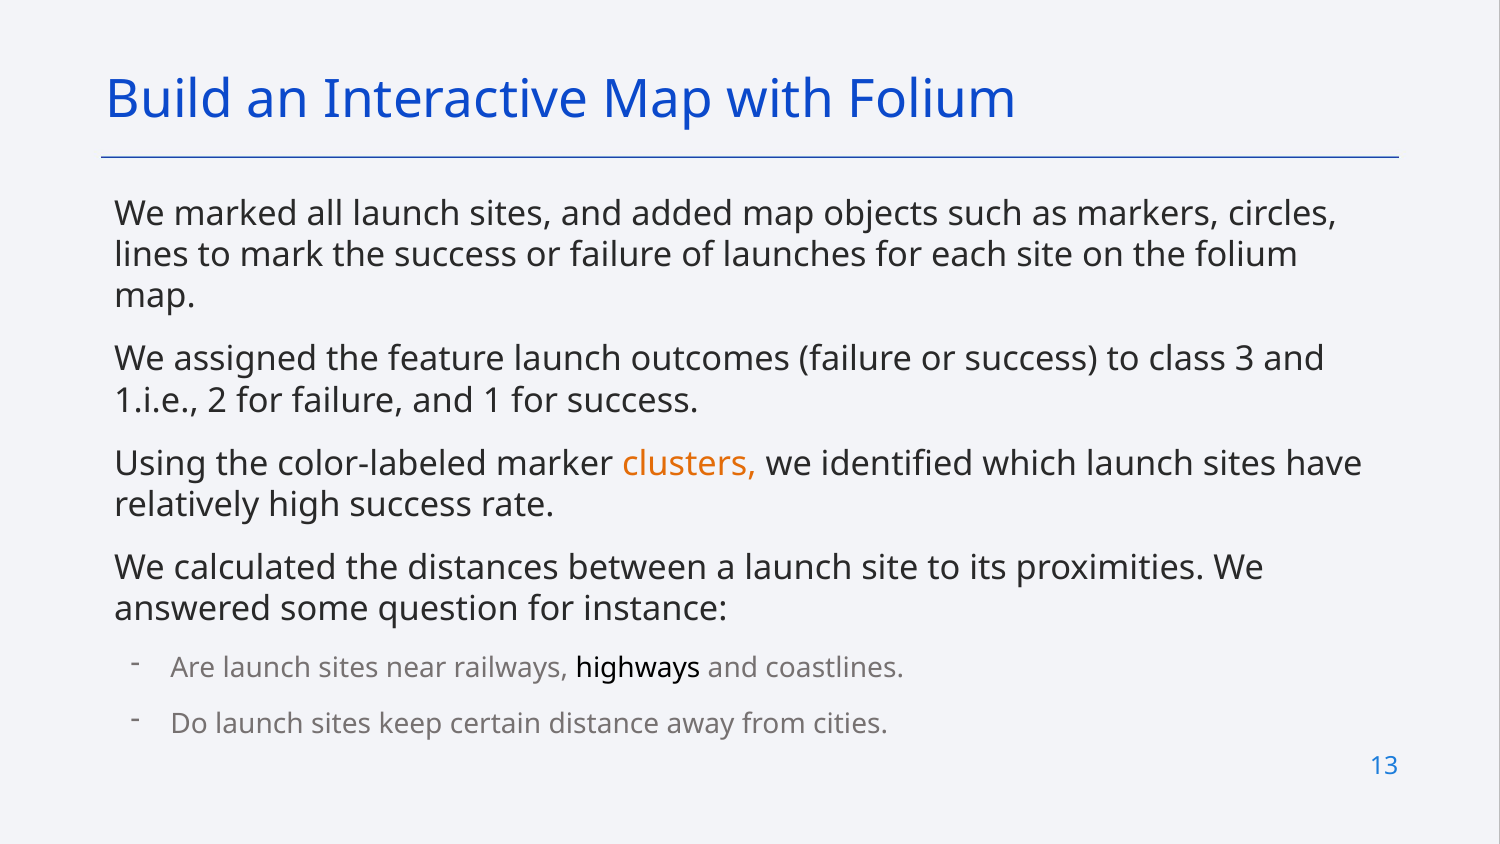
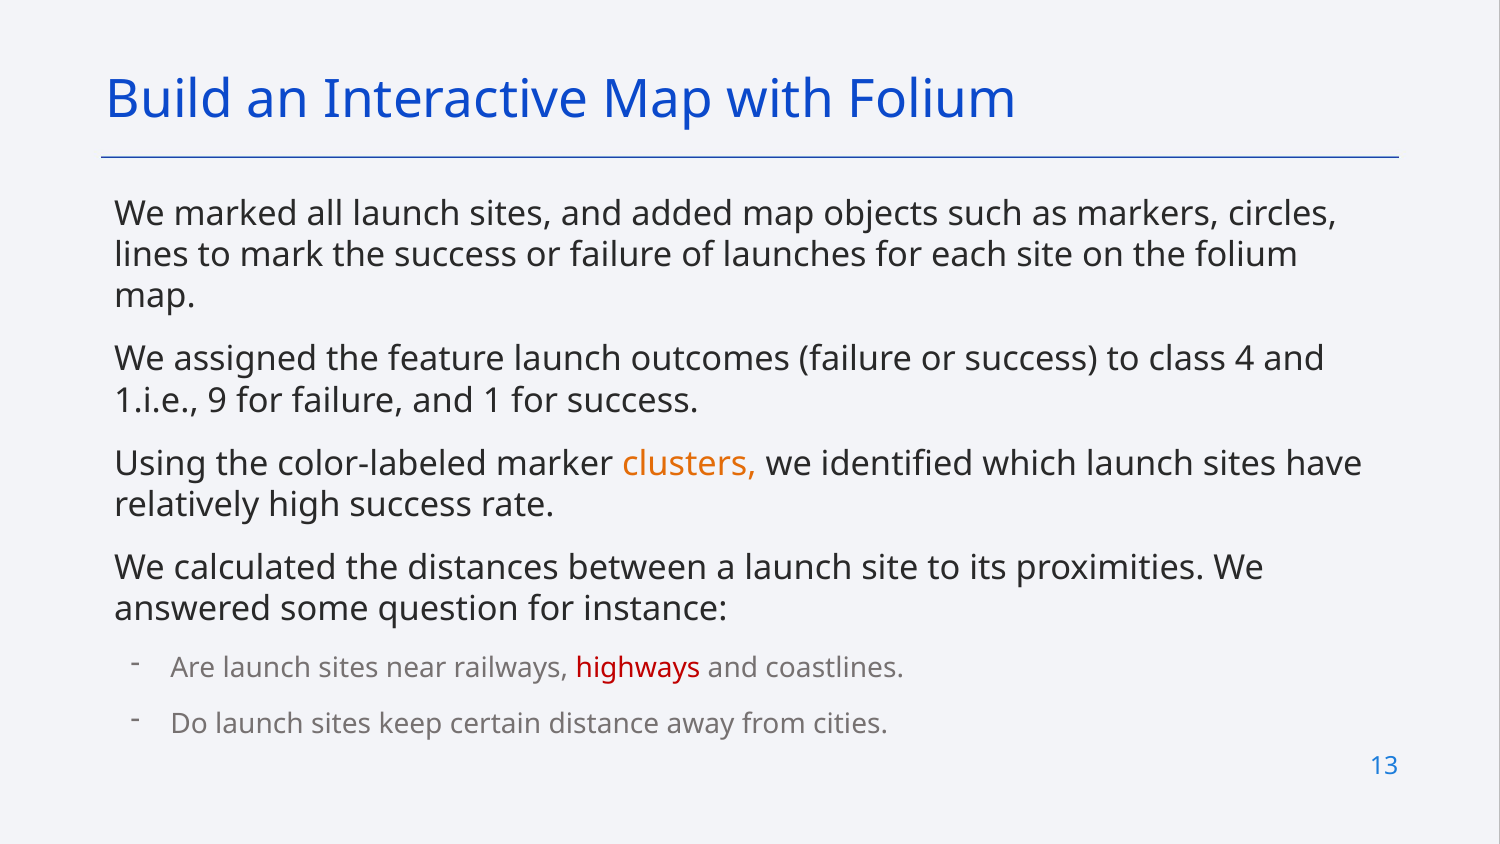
3: 3 -> 4 (1245, 359)
2: 2 -> 9 (217, 401)
highways colour: black -> red (638, 668)
